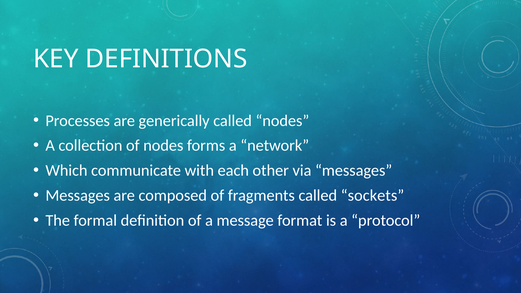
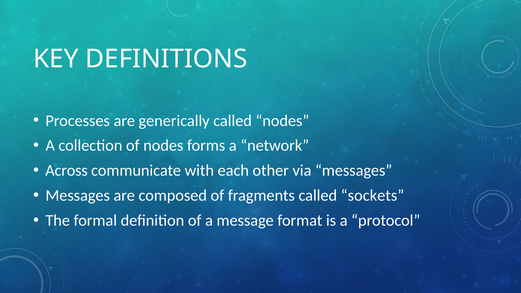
Which: Which -> Across (67, 171)
